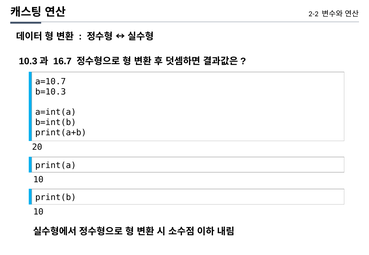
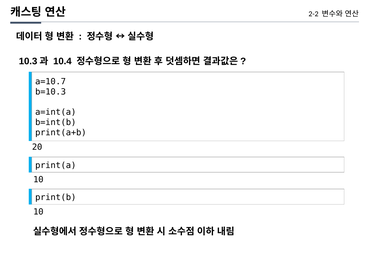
16.7: 16.7 -> 10.4 (62, 61)
